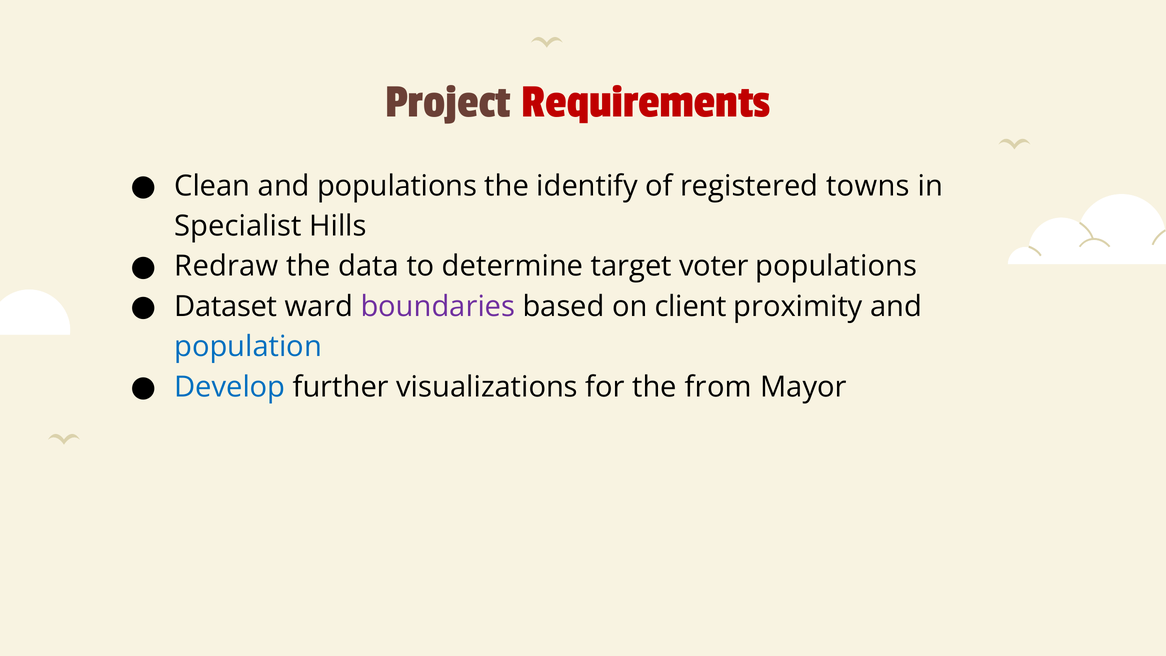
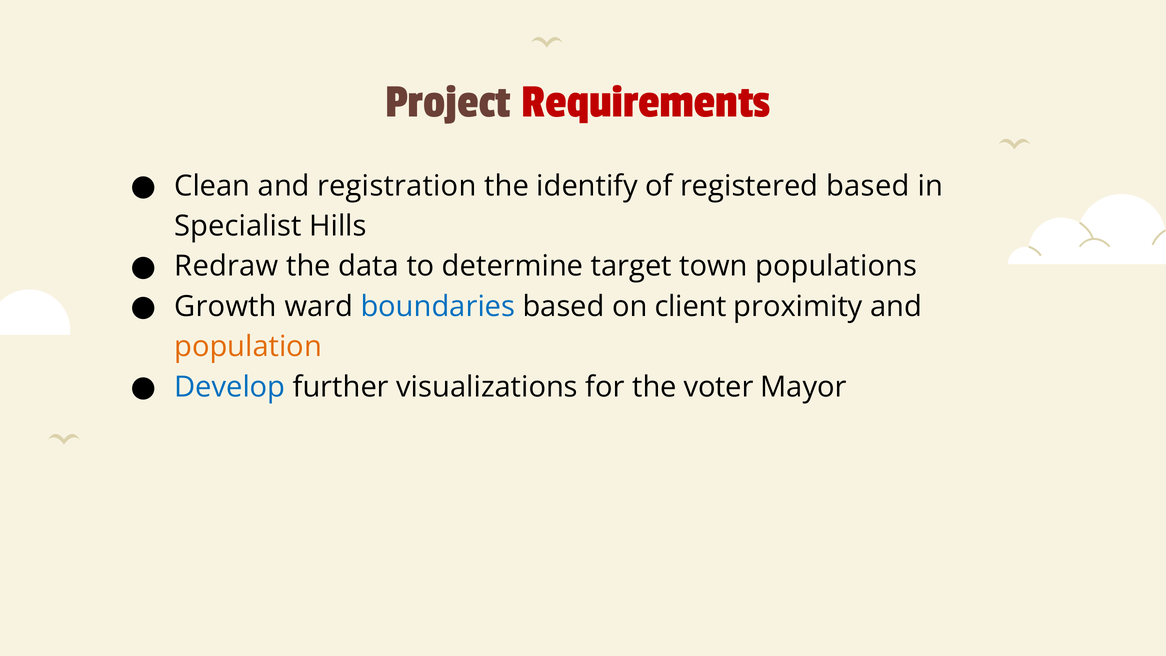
and populations: populations -> registration (397, 186)
registered towns: towns -> based (868, 186)
voter: voter -> town (714, 266)
Dataset: Dataset -> Growth (226, 307)
boundaries colour: purple -> blue (438, 307)
population colour: blue -> orange (248, 347)
from: from -> voter (719, 387)
